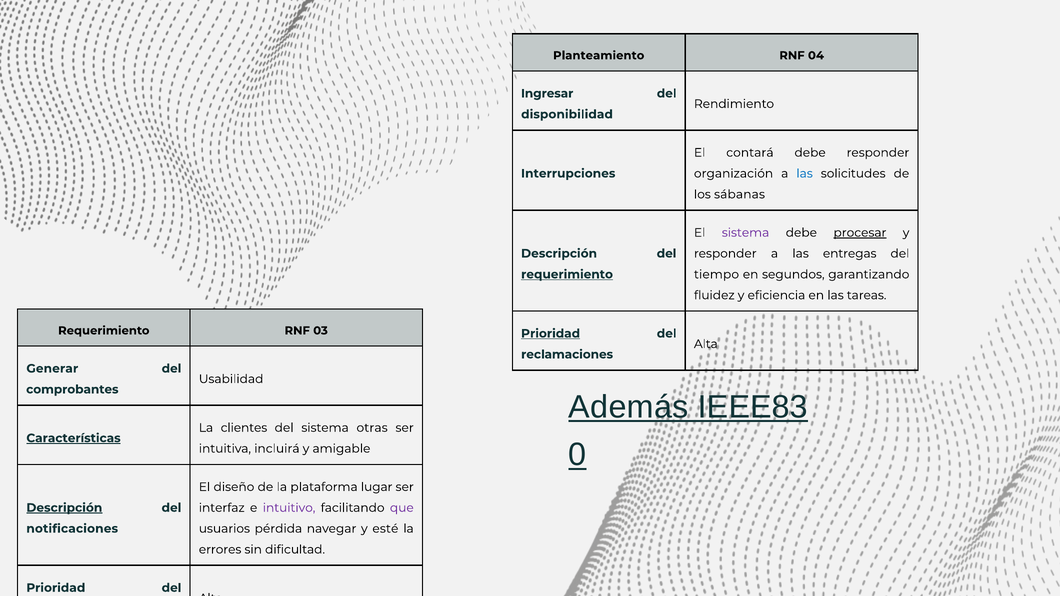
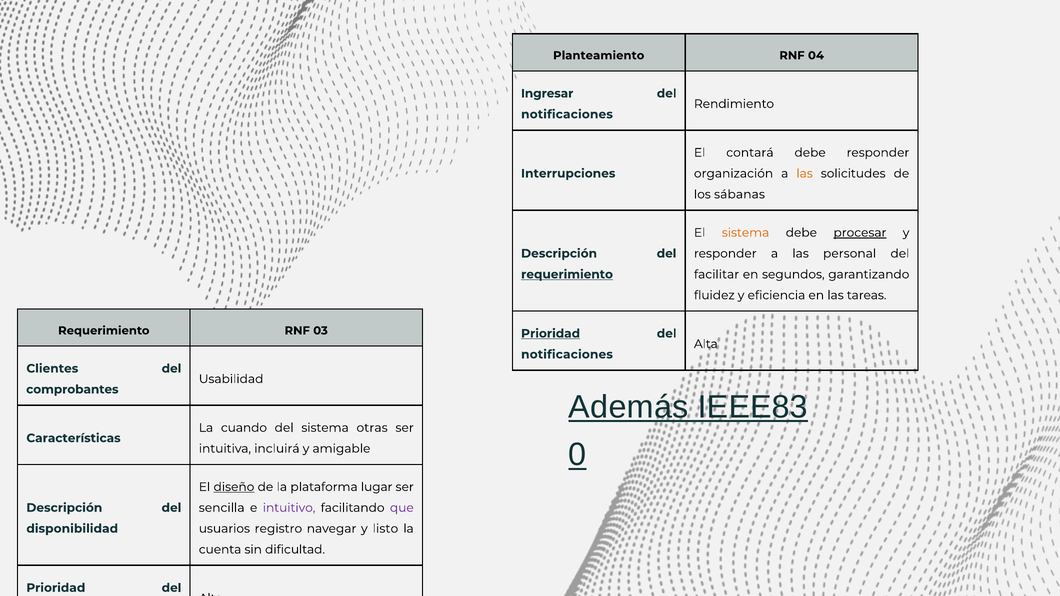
disponibilidad: disponibilidad -> notificaciones (567, 114)
las colour: blue -> orange (805, 174)
sistema colour: purple -> orange (746, 233)
entregas: entregas -> personal (850, 254)
tiempo: tiempo -> facilitar (717, 274)
reclamaciones: reclamaciones -> notificaciones (567, 355)
Generar: Generar -> Clientes (52, 369)
clientes: clientes -> cuando (244, 428)
Características underline: present -> none (73, 438)
diseño underline: none -> present (234, 487)
Descripción underline: present -> none (64, 508)
interfaz: interfaz -> sencilla (222, 508)
notificaciones: notificaciones -> disponibilidad (72, 529)
pérdida: pérdida -> registro (278, 529)
esté: esté -> listo (385, 529)
errores: errores -> cuenta (220, 550)
